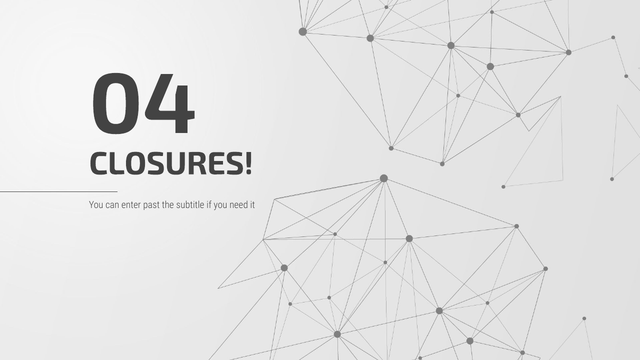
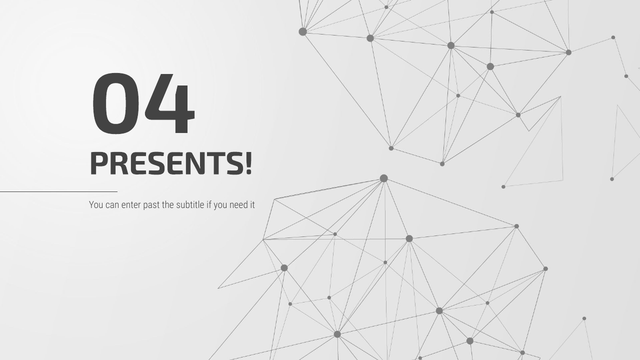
CLOSURES: CLOSURES -> PRESENTS (171, 164)
